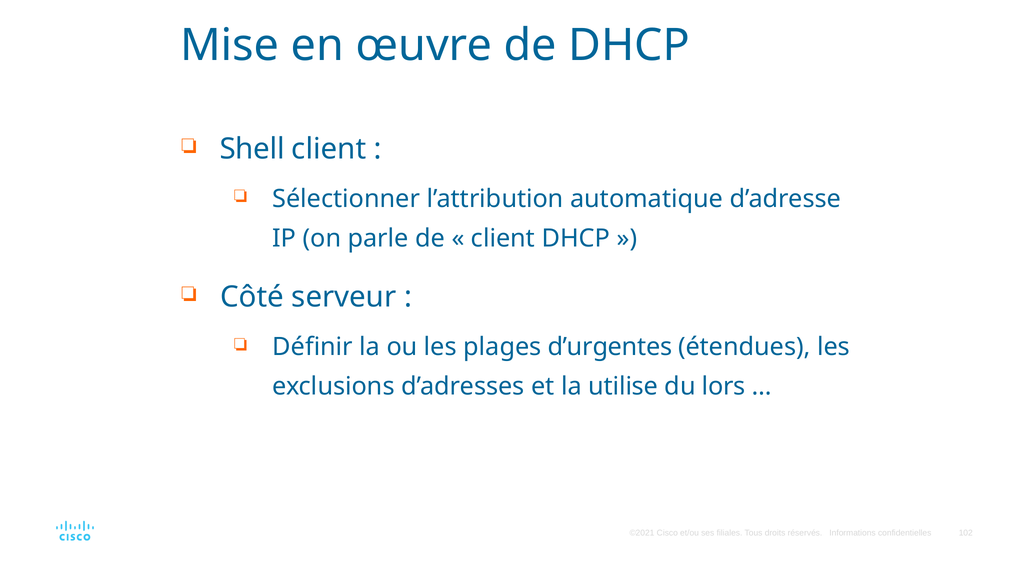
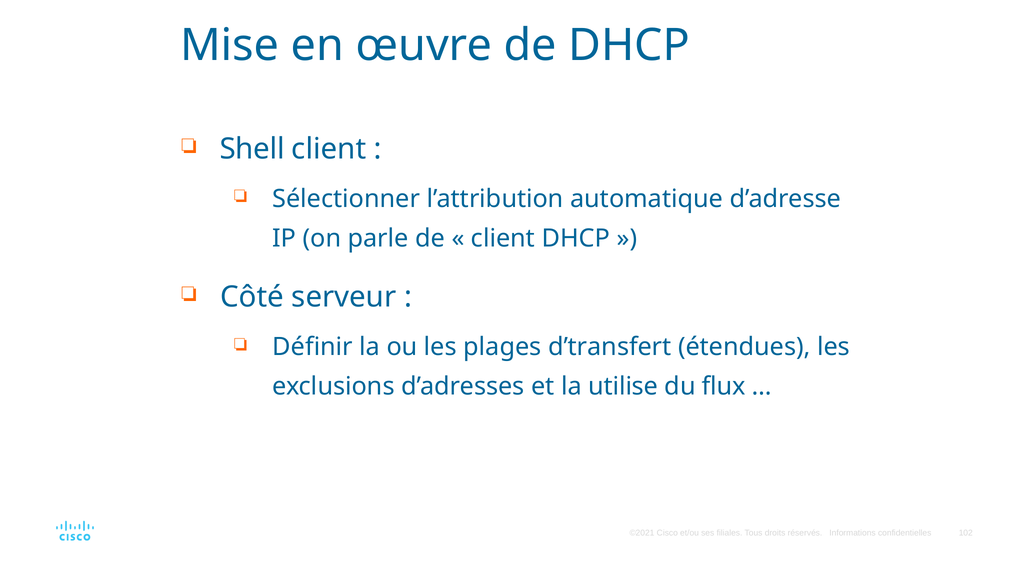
d’urgentes: d’urgentes -> d’transfert (610, 347)
lors: lors -> flux (724, 387)
